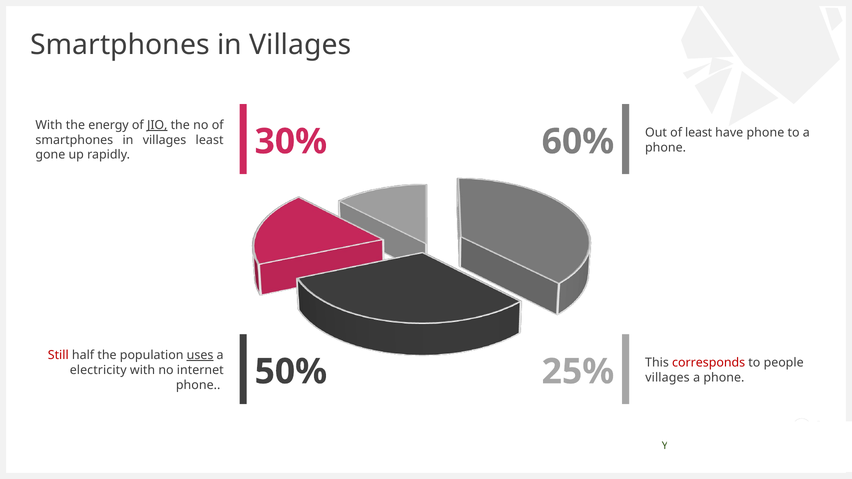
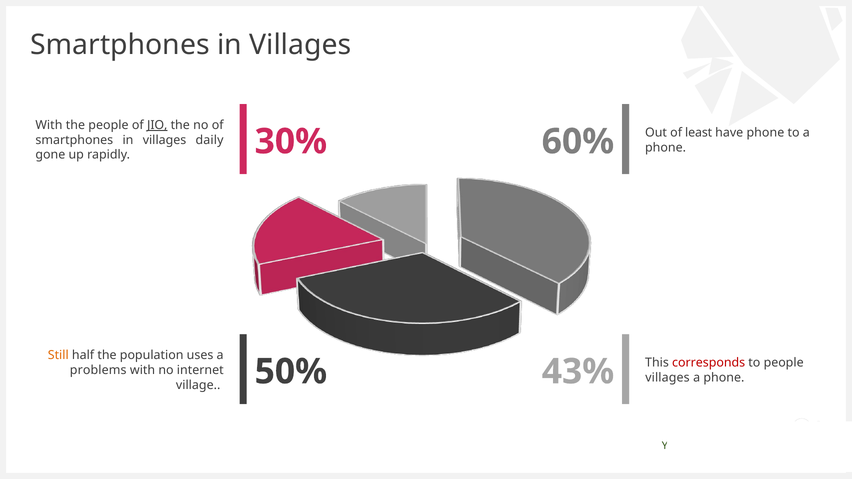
the energy: energy -> people (108, 125)
villages least: least -> daily (210, 140)
Still colour: red -> orange (58, 355)
uses underline: present -> none (200, 355)
25%: 25% -> 43% (578, 372)
electricity: electricity -> problems (98, 370)
phone: phone -> village (198, 385)
